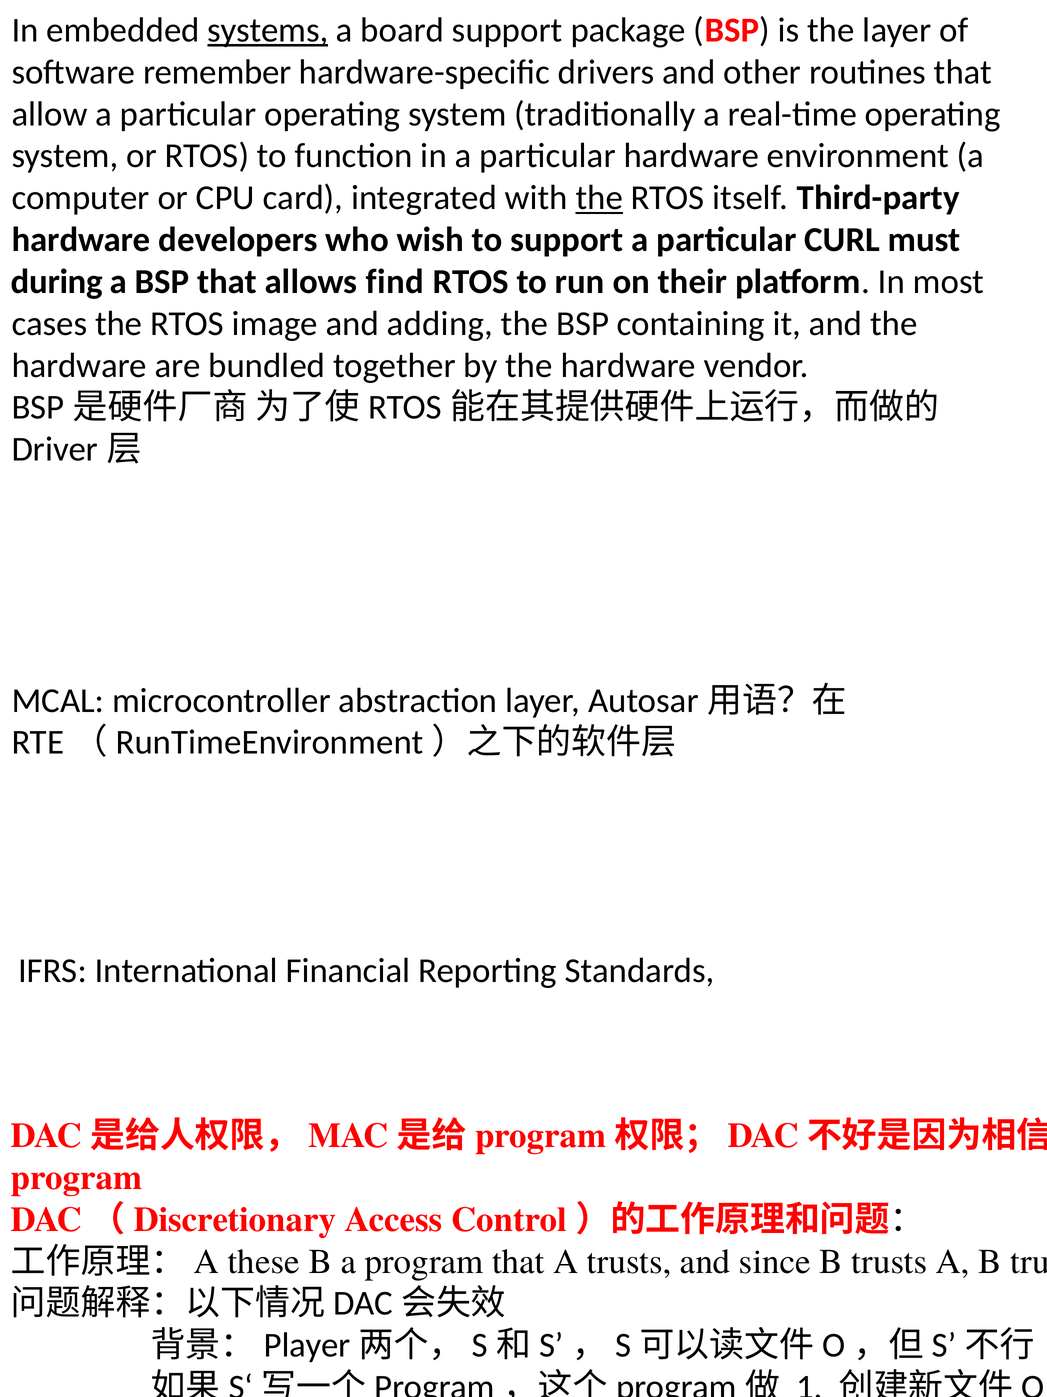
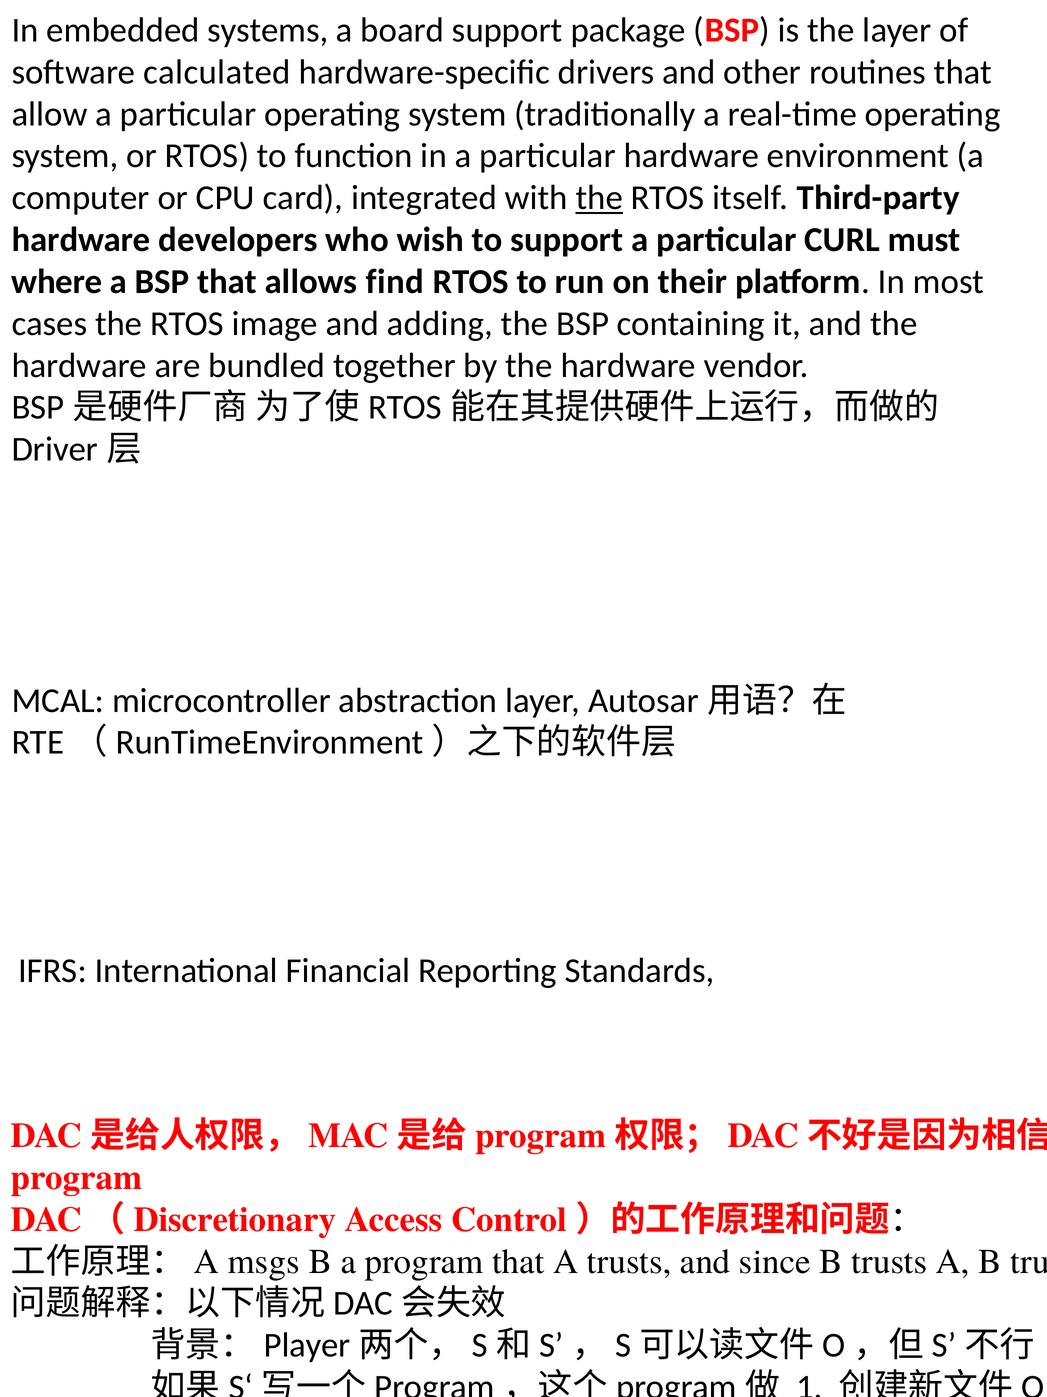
systems underline: present -> none (268, 30)
remember: remember -> calculated (217, 72)
during: during -> where (57, 281)
these: these -> msgs (264, 1261)
